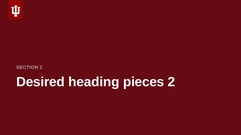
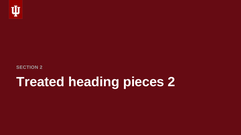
Desired: Desired -> Treated (40, 82)
